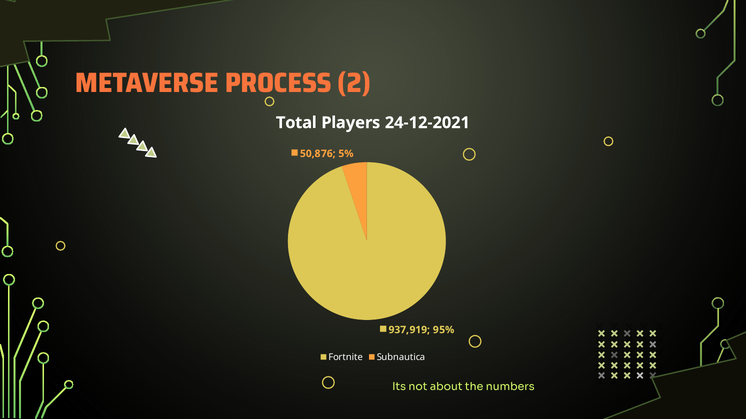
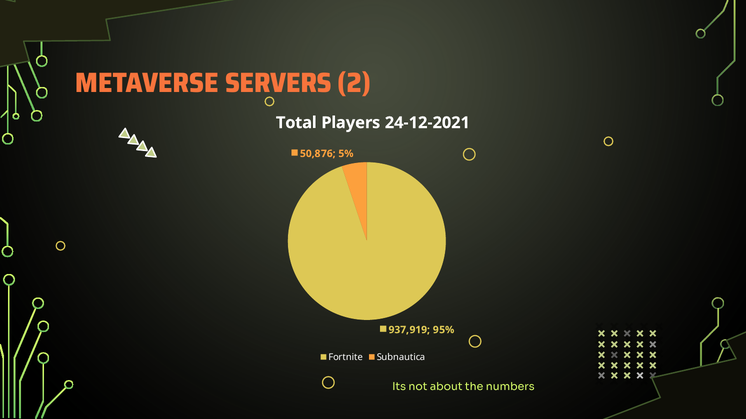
PROCESS: PROCESS -> SERVERS (279, 83)
